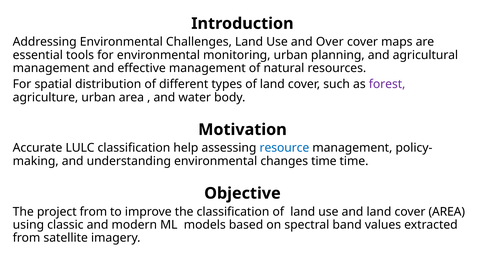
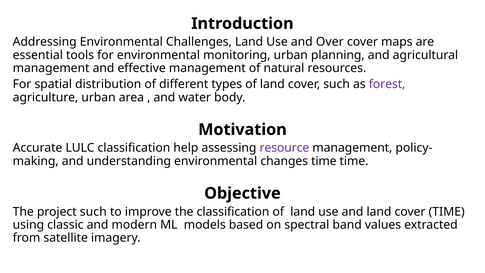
resource colour: blue -> purple (284, 148)
project from: from -> such (93, 212)
cover AREA: AREA -> TIME (447, 212)
